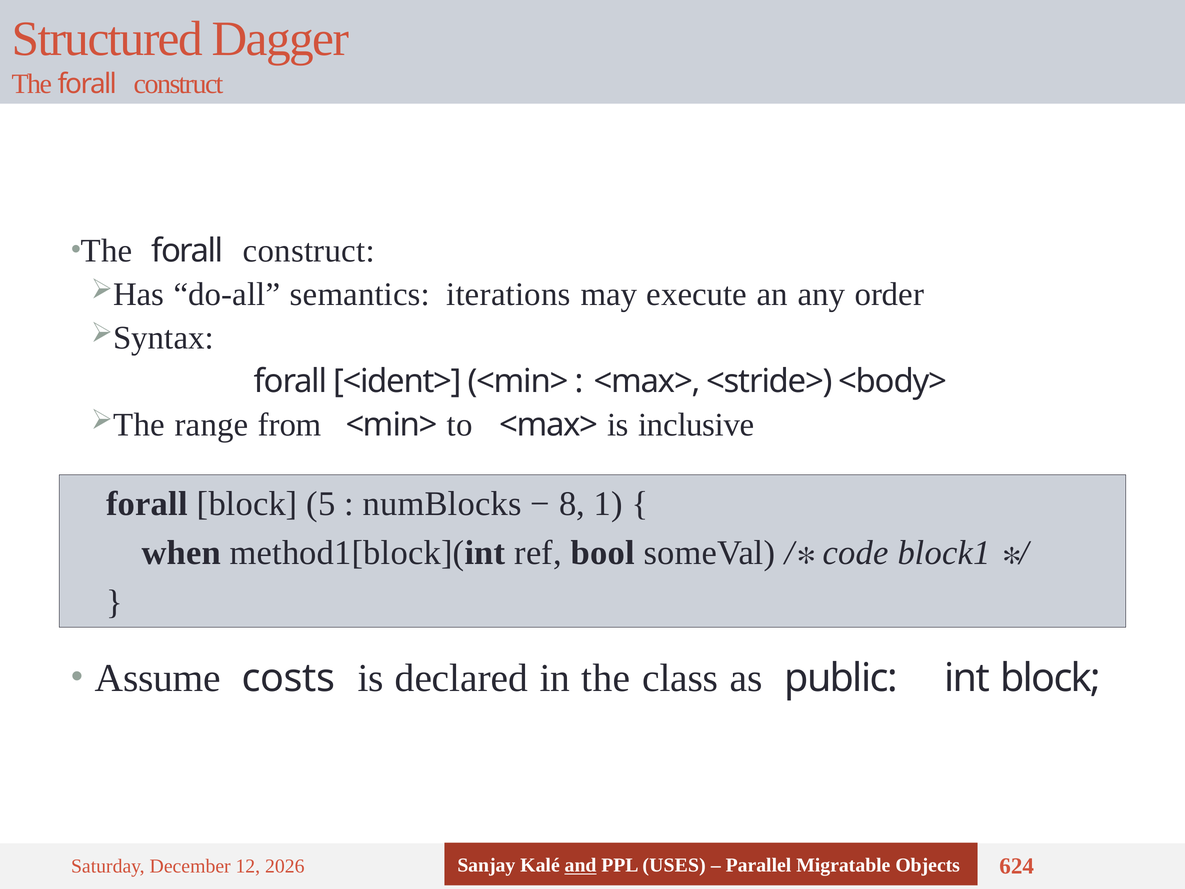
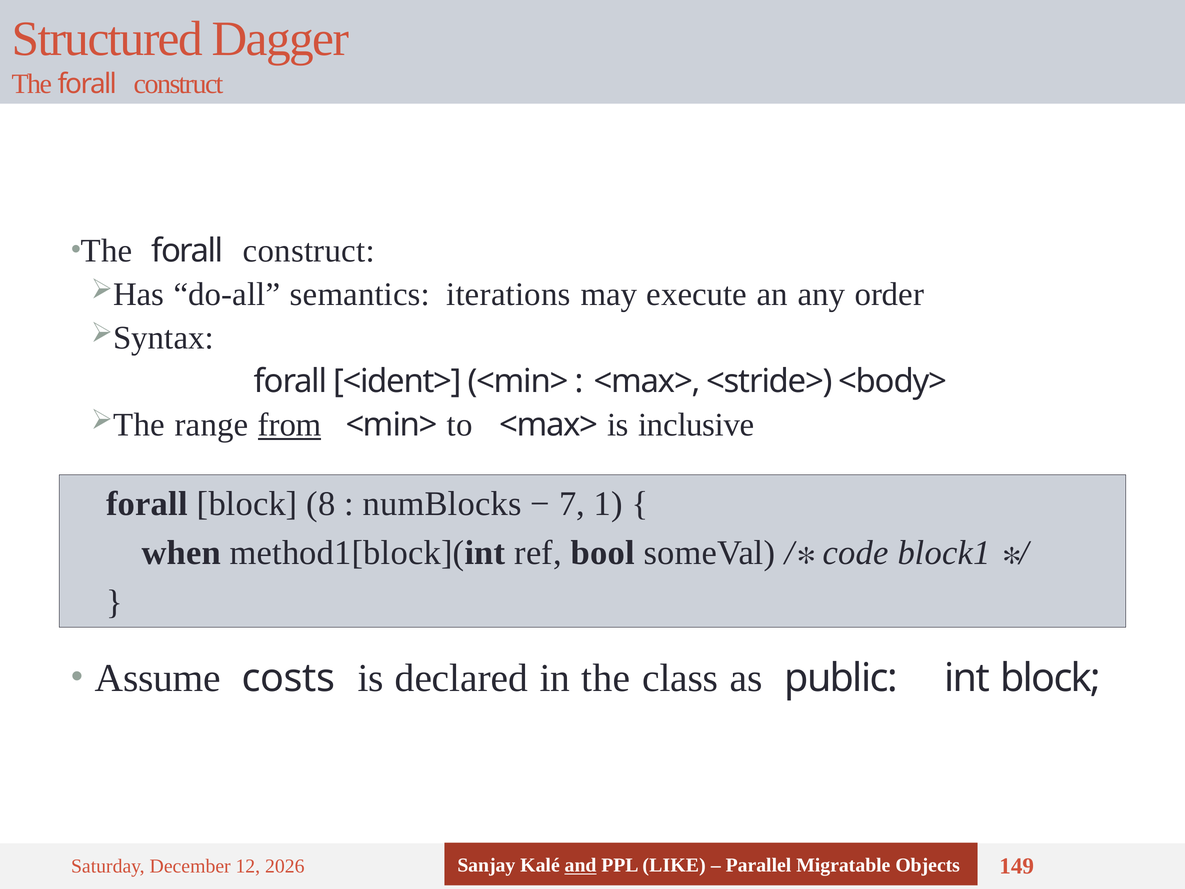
from underline: none -> present (290, 425)
5: 5 -> 8 (321, 503)
8: 8 -> 7 (572, 503)
USES: USES -> LIKE (674, 865)
624: 624 -> 149 (1017, 866)
